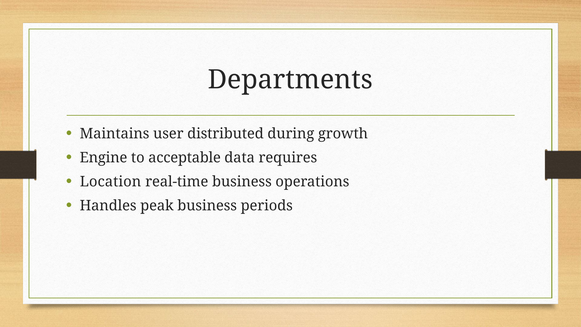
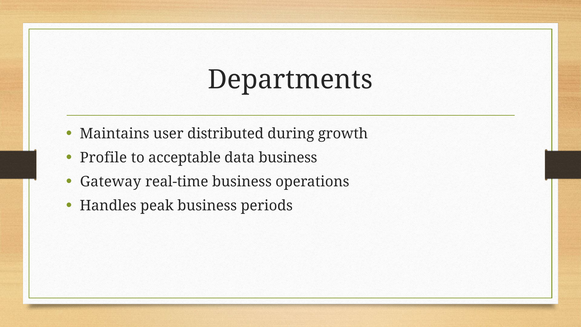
Engine: Engine -> Profile (103, 158)
data requires: requires -> business (288, 158)
Location: Location -> Gateway (111, 182)
